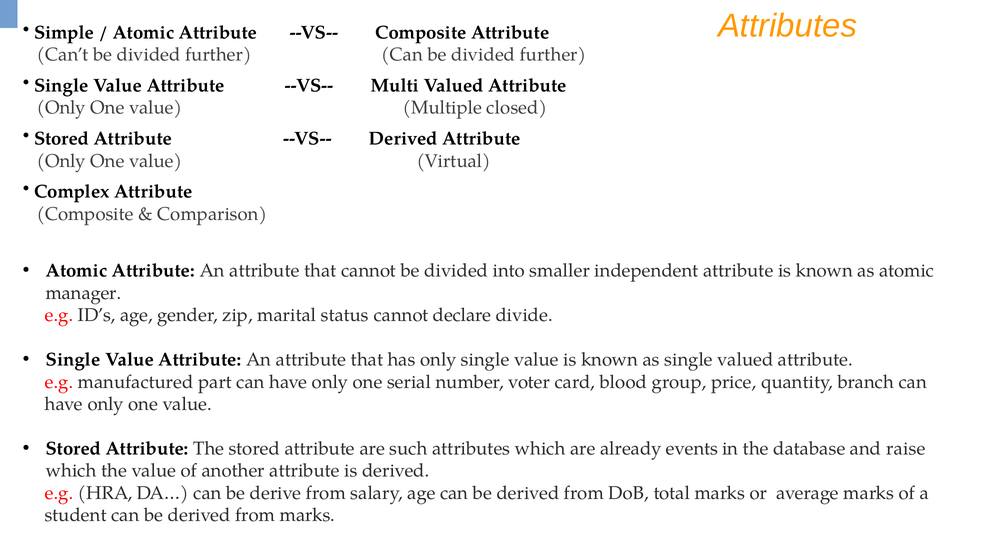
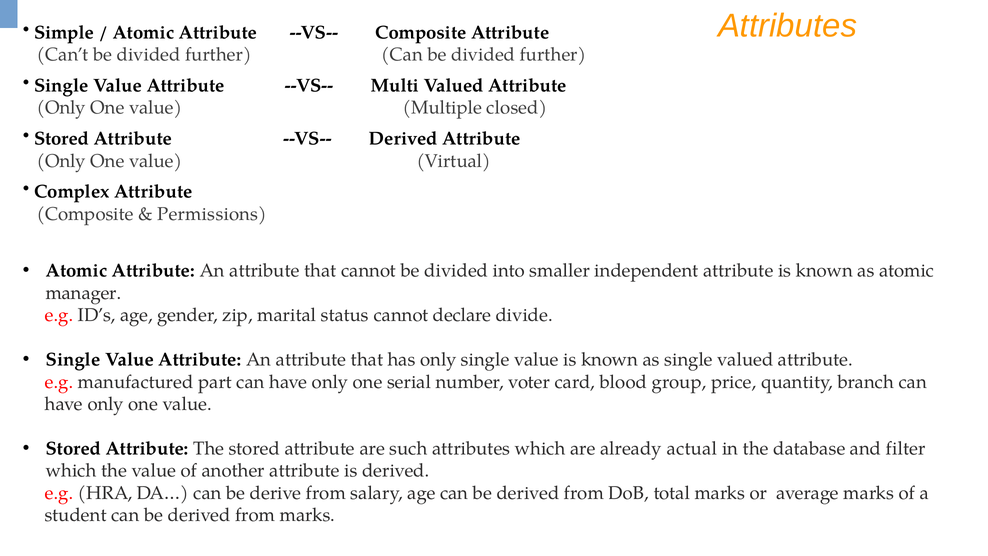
Comparison: Comparison -> Permissions (212, 214)
events: events -> actual (692, 448)
raise: raise -> filter (906, 448)
